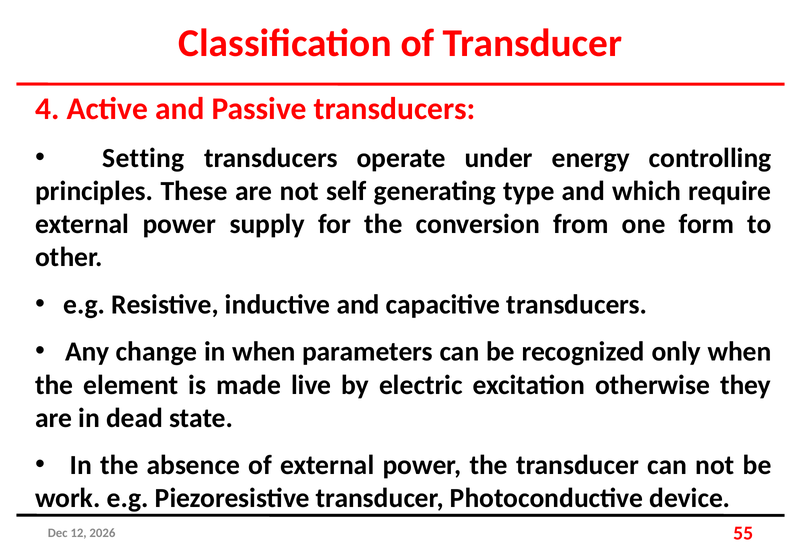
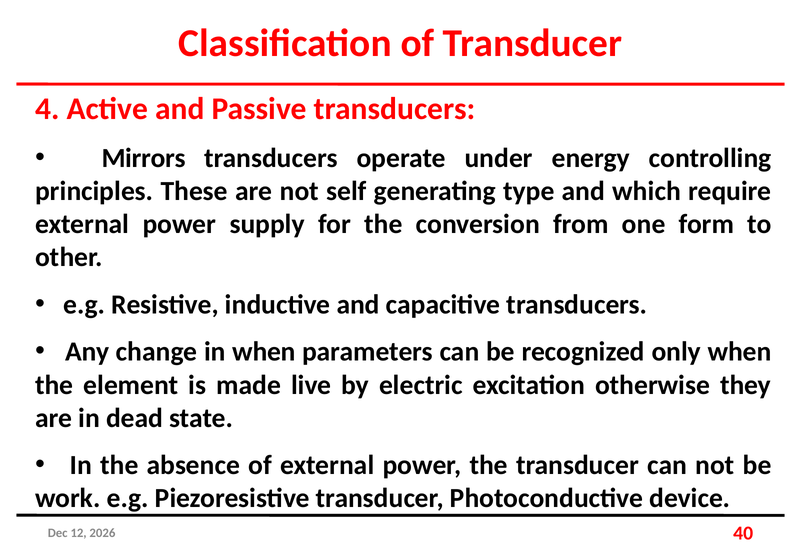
Setting: Setting -> Mirrors (144, 158)
55: 55 -> 40 (743, 533)
